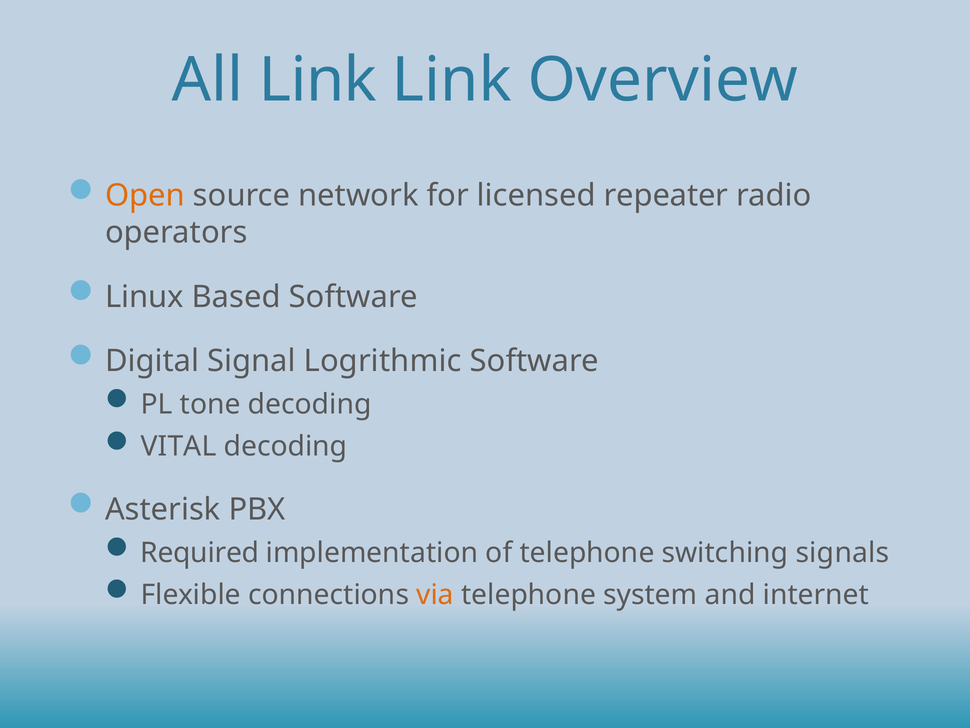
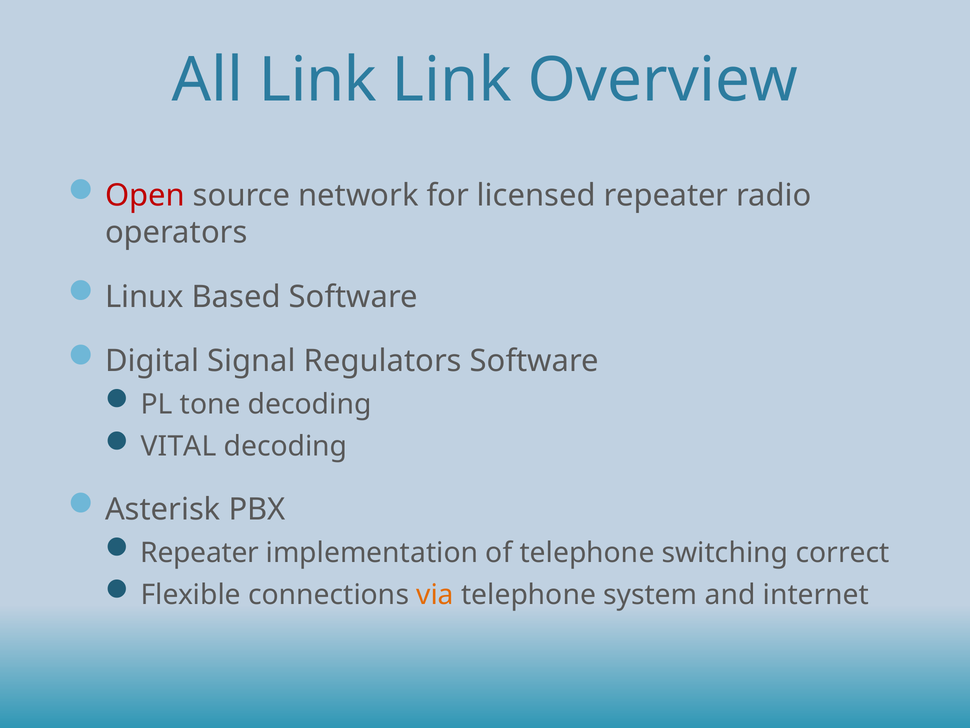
Open colour: orange -> red (145, 195)
Logrithmic: Logrithmic -> Regulators (383, 361)
Required: Required -> Repeater (200, 552)
signals: signals -> correct (843, 552)
